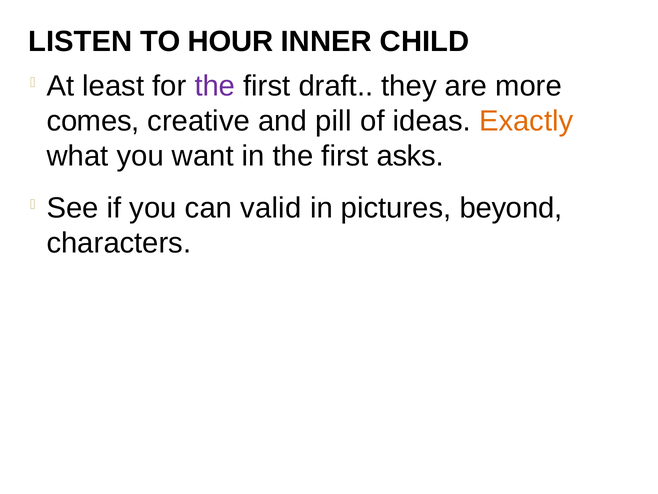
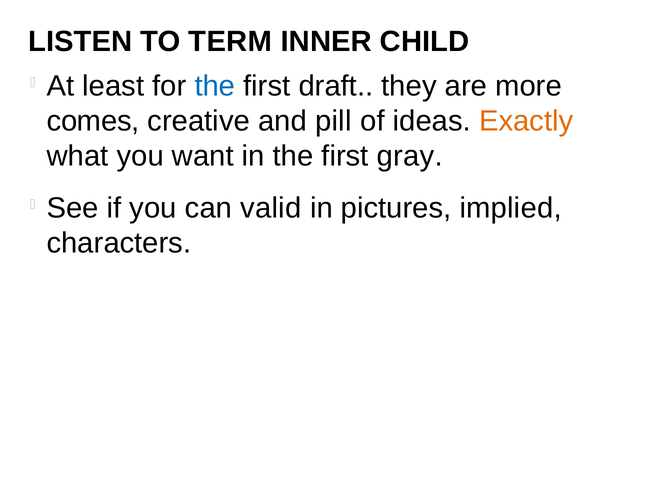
HOUR: HOUR -> TERM (230, 41)
the colour: purple -> blue (215, 86)
asks: asks -> gray (410, 156)
beyond: beyond -> implied (511, 208)
